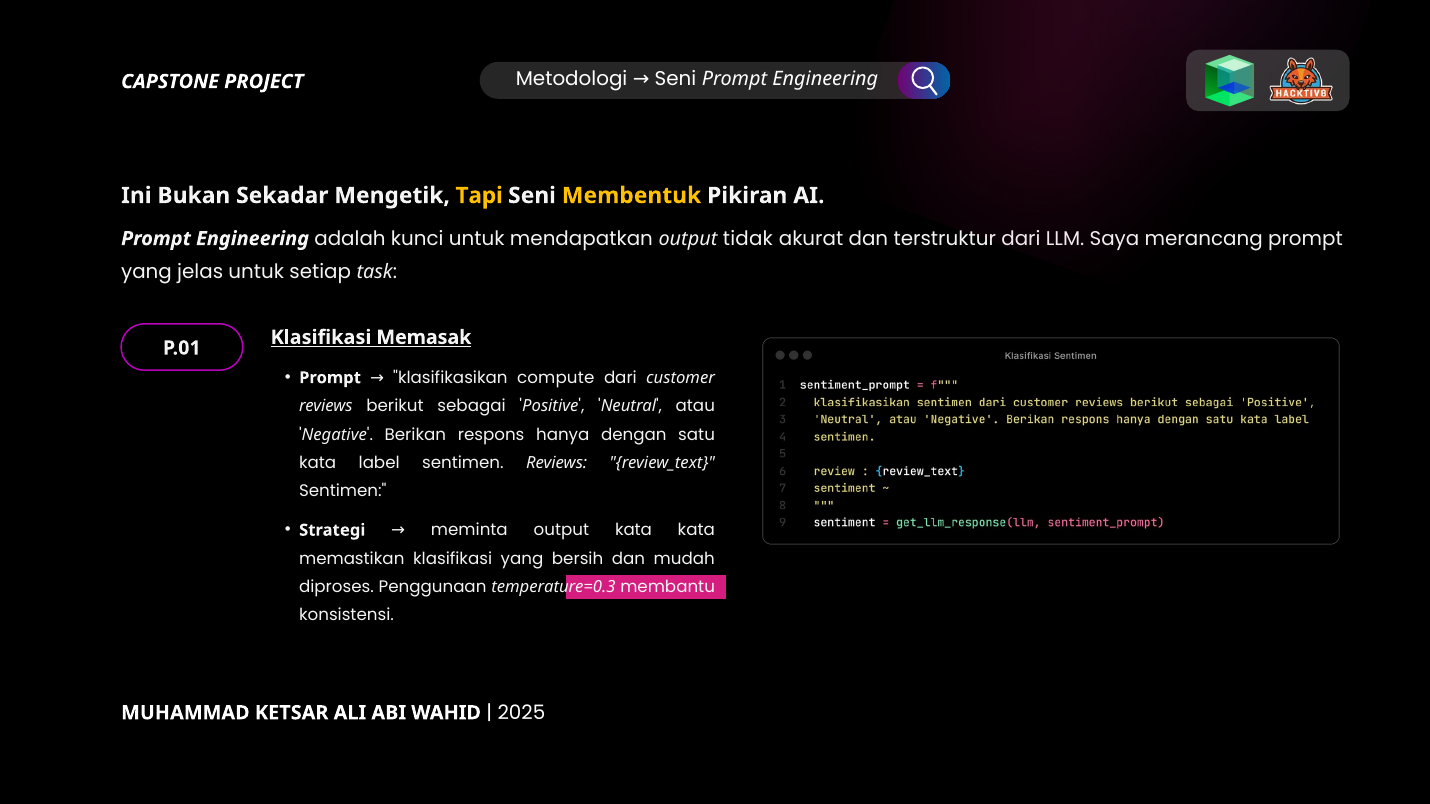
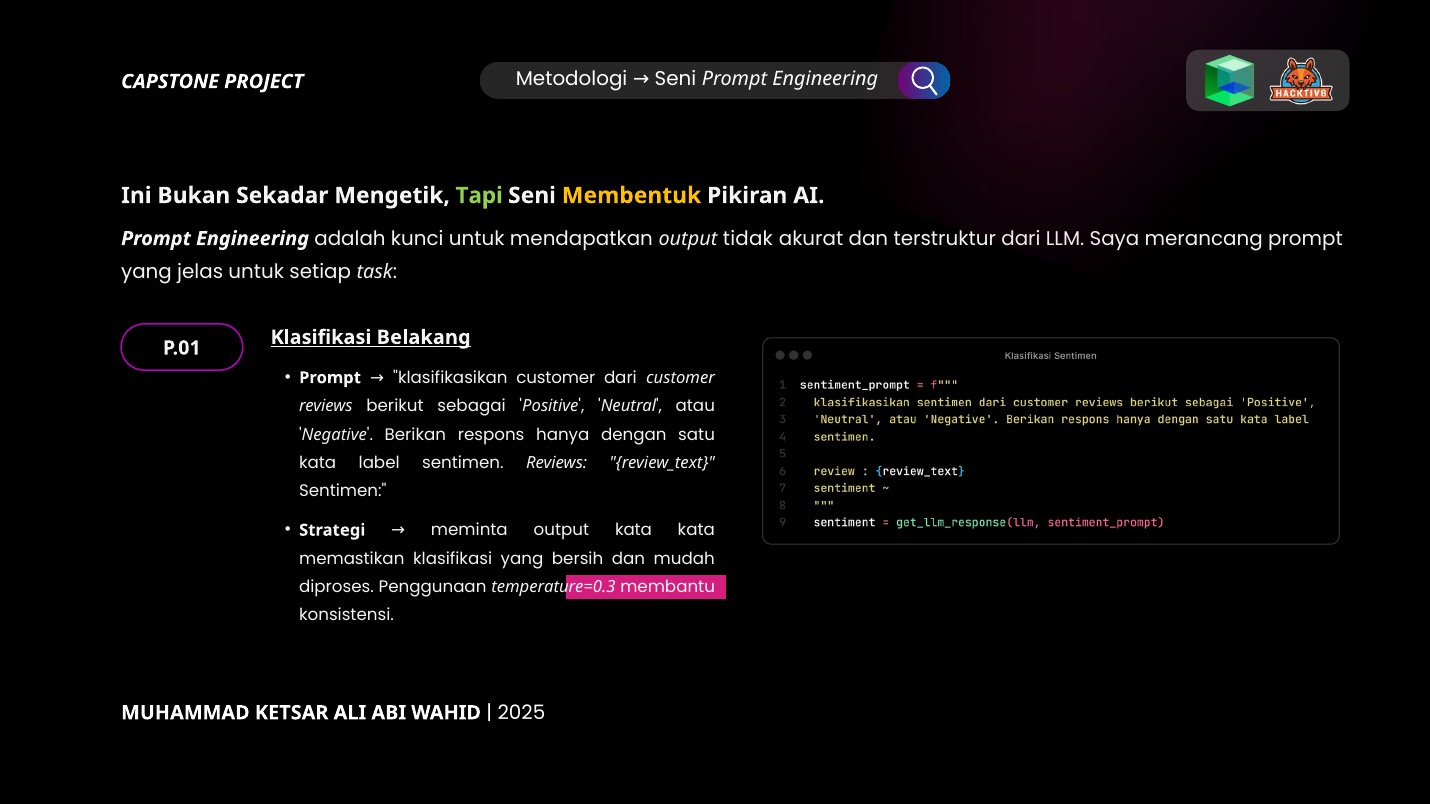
Tapi colour: yellow -> light green (479, 196)
Memasak: Memasak -> Belakang (424, 337)
klasifikasikan compute: compute -> customer (556, 378)
